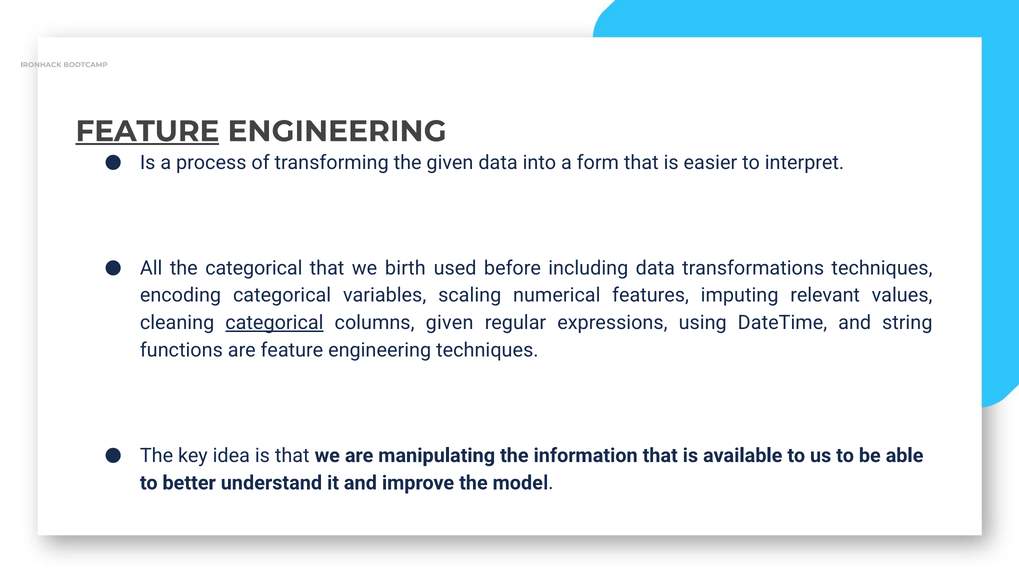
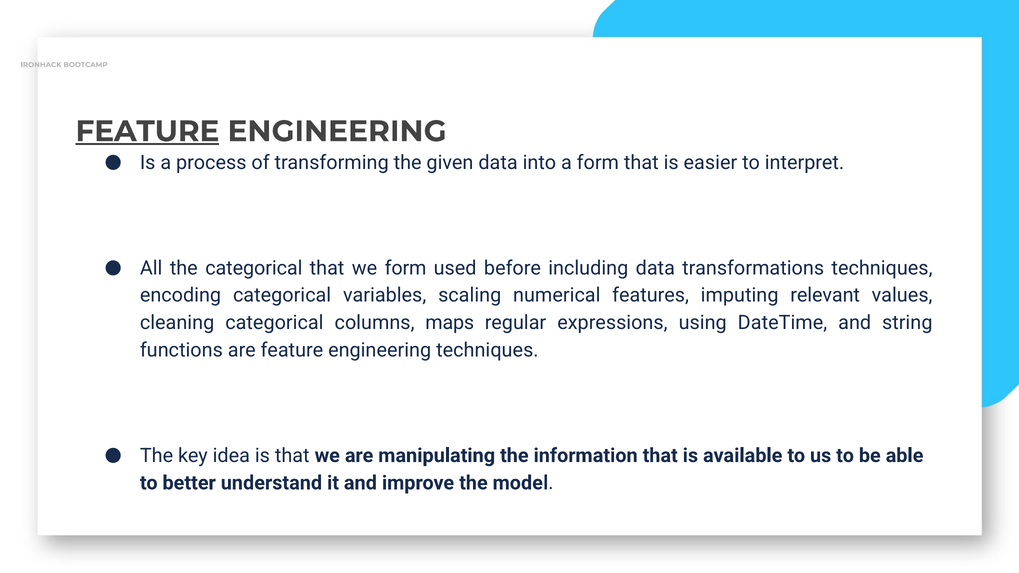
we birth: birth -> form (406, 268)
categorical underline: present -> none (274, 323)
columns given: given -> maps (450, 323)
